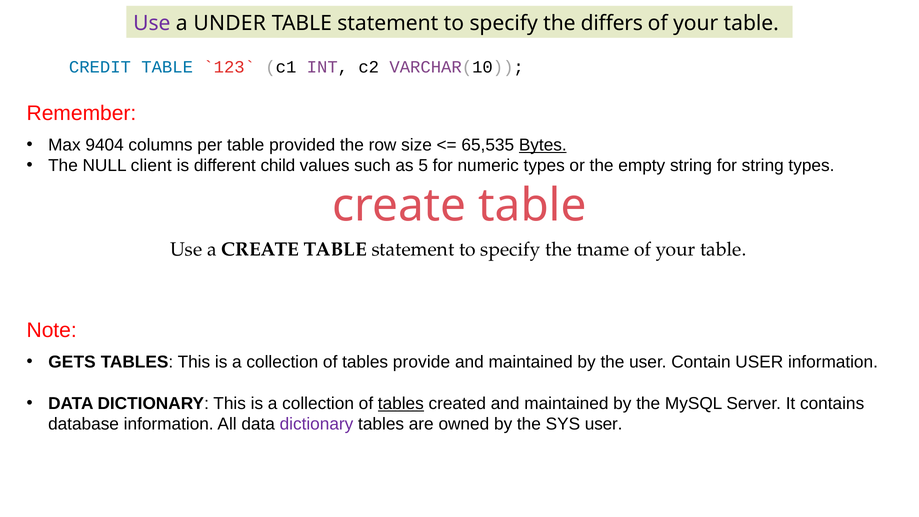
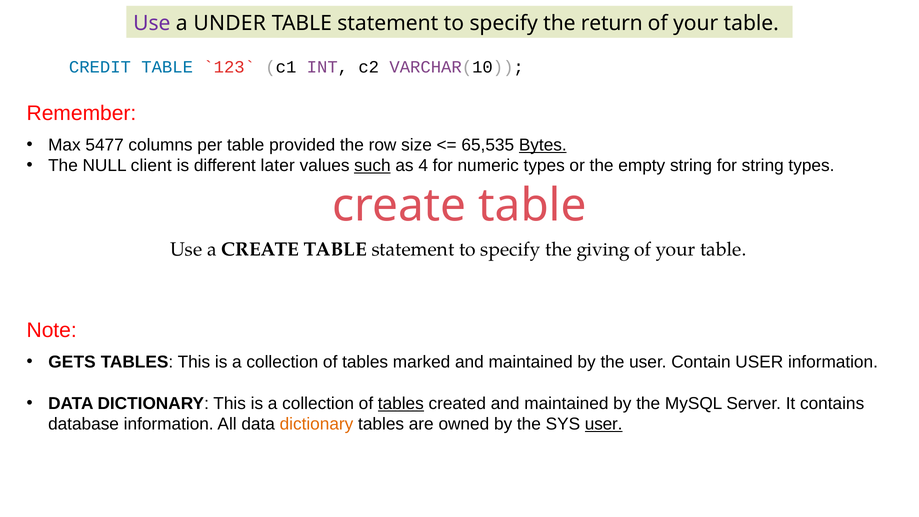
differs: differs -> return (612, 23)
9404: 9404 -> 5477 (105, 145)
child: child -> later (278, 166)
such underline: none -> present (372, 166)
5: 5 -> 4 (423, 166)
tname: tname -> giving (603, 250)
provide: provide -> marked (422, 362)
dictionary colour: purple -> orange (316, 424)
user underline: none -> present (604, 424)
